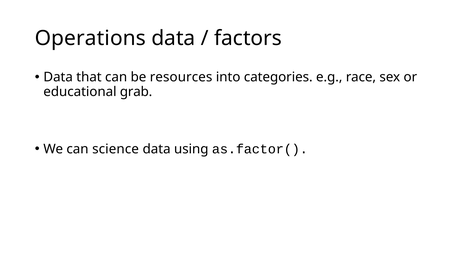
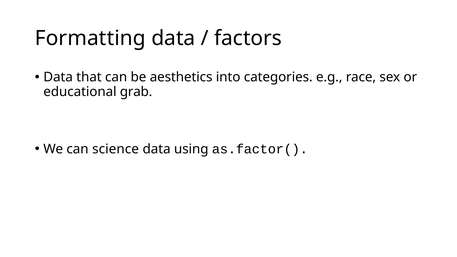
Operations: Operations -> Formatting (90, 38)
resources: resources -> aesthetics (181, 77)
